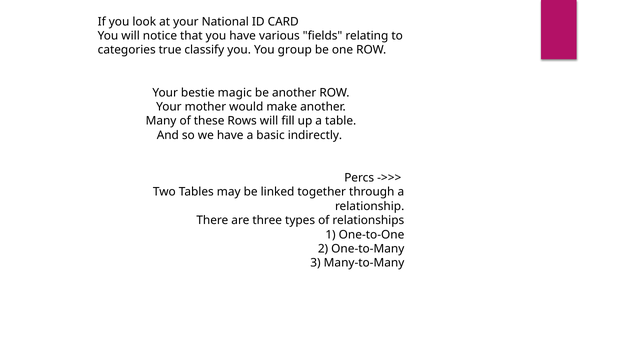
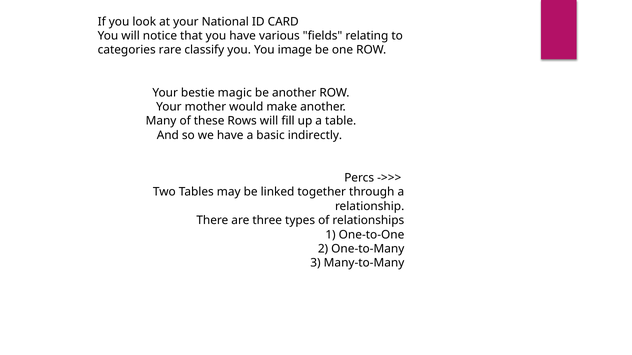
true: true -> rare (170, 50)
group: group -> image (295, 50)
